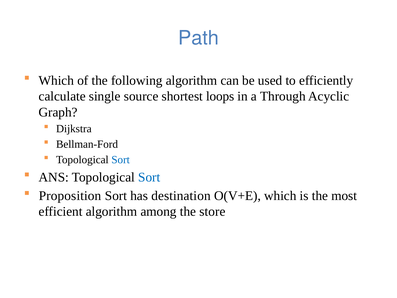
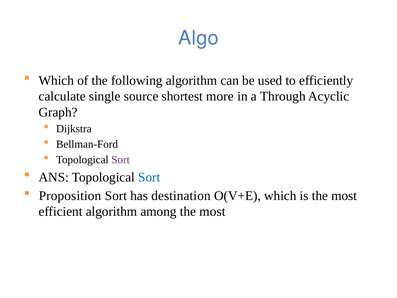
Path: Path -> Algo (198, 38)
loops: loops -> more (220, 96)
Sort colour: blue -> purple (121, 160)
among the store: store -> most (212, 211)
